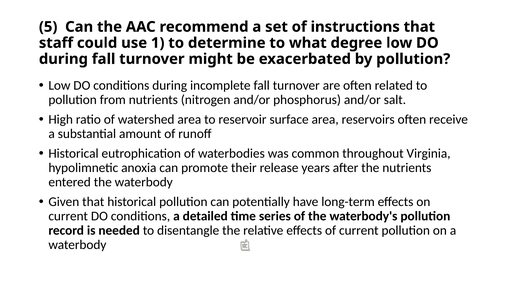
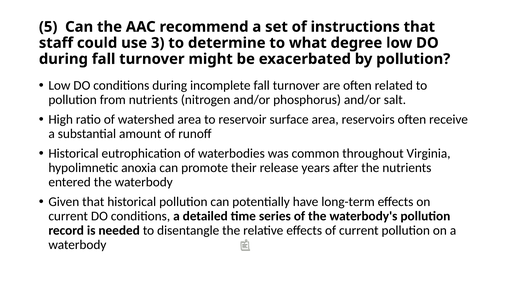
1: 1 -> 3 (158, 43)
